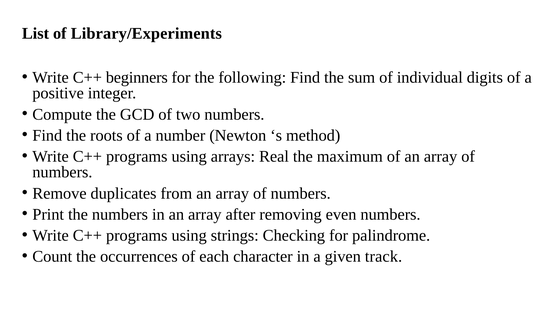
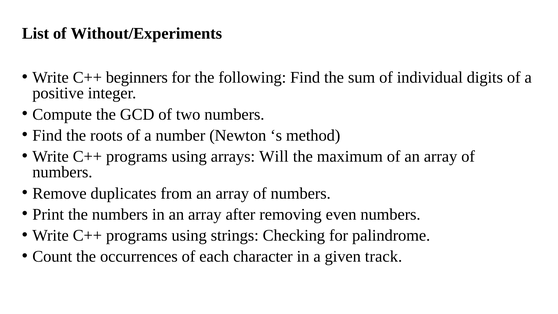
Library/Experiments: Library/Experiments -> Without/Experiments (146, 34)
Real: Real -> Will (274, 156)
